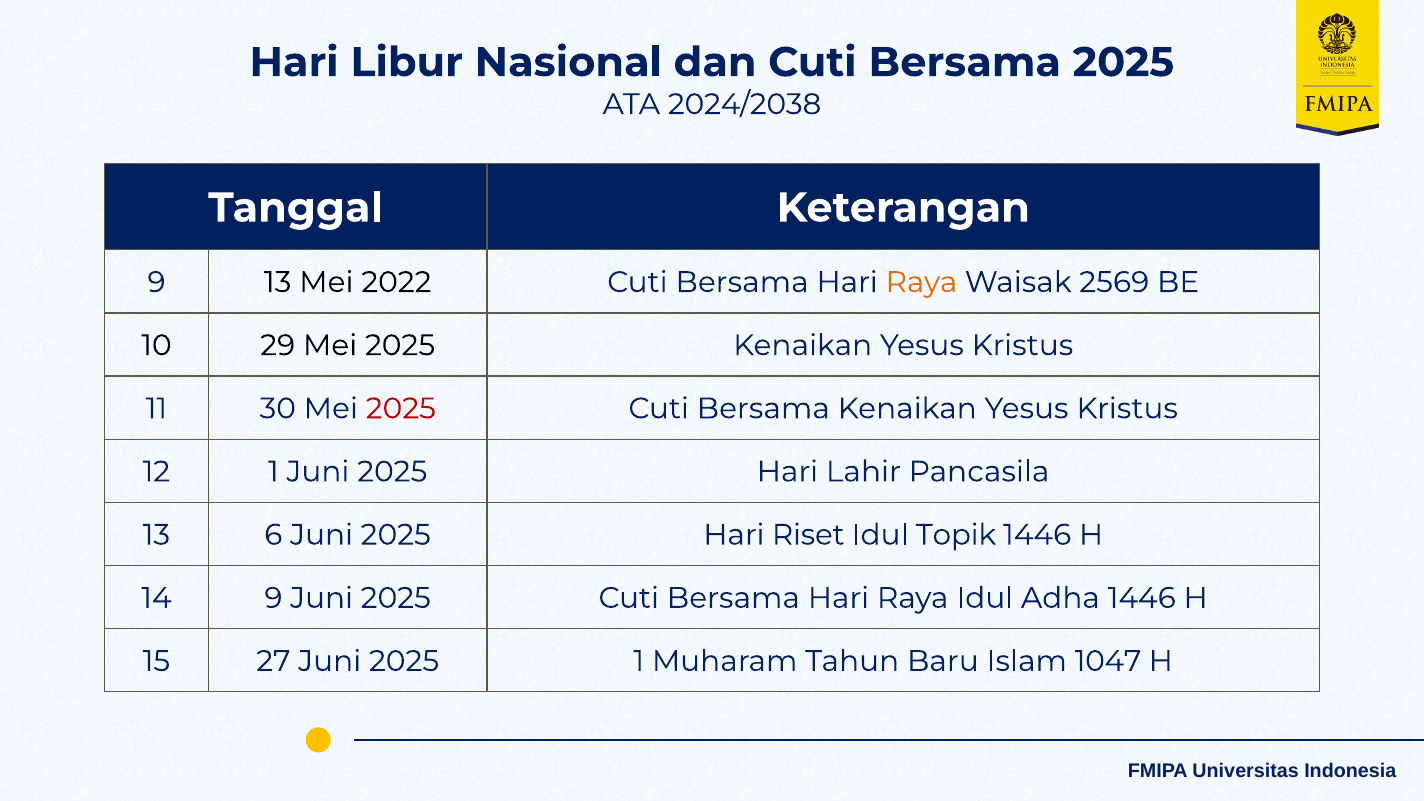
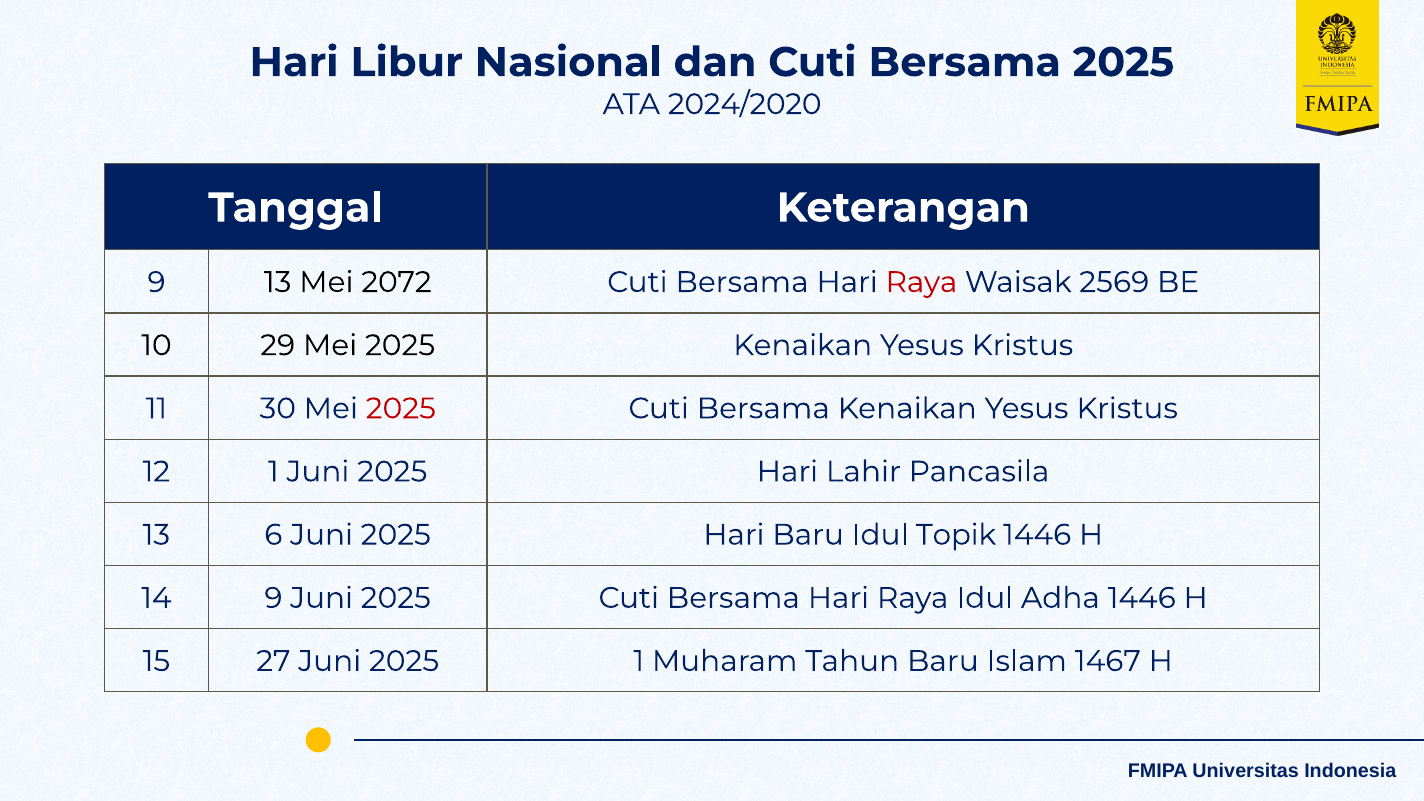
2024/2038: 2024/2038 -> 2024/2020 (745, 104)
2022: 2022 -> 2072 (397, 282)
Raya colour: orange -> red (921, 282)
Hari Riset: Riset -> Baru (808, 535)
1047: 1047 -> 1467 (1108, 661)
